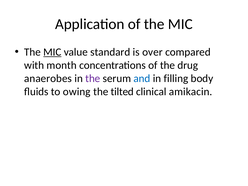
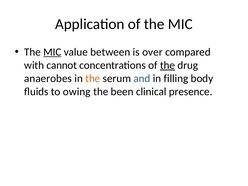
standard: standard -> between (110, 52)
month: month -> cannot (62, 65)
the underline: none -> present (167, 65)
the colour: purple -> orange (93, 78)
tilted: tilted -> been (122, 92)
amikacin: amikacin -> presence (191, 92)
